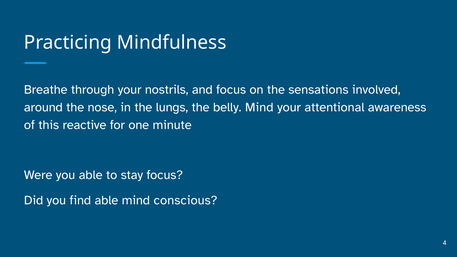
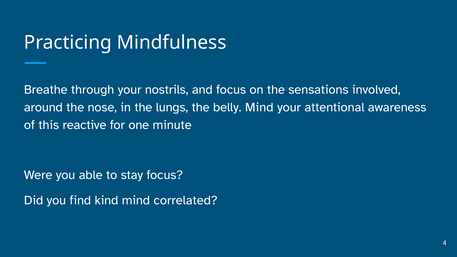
find able: able -> kind (106, 200)
conscious: conscious -> correlated (186, 200)
